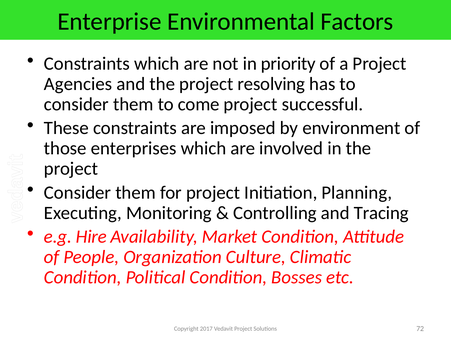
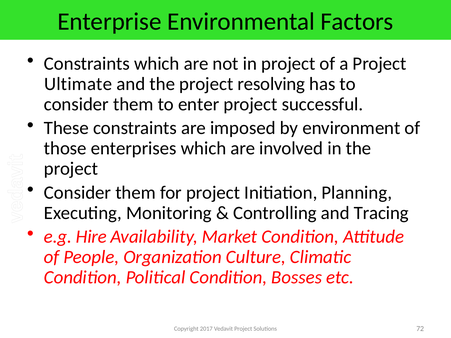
in priority: priority -> project (288, 64)
Agencies: Agencies -> Ultimate (78, 84)
come: come -> enter (199, 104)
